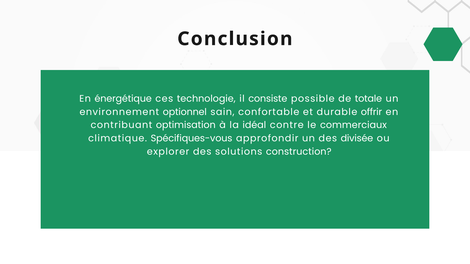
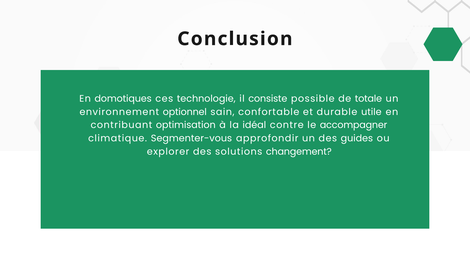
énergétique: énergétique -> domotiques (123, 99)
offrir: offrir -> utile (371, 112)
commerciaux: commerciaux -> accompagner (354, 125)
Spécifiques-vous: Spécifiques-vous -> Segmenter-vous (191, 139)
divisée: divisée -> guides (357, 139)
construction: construction -> changement (299, 152)
